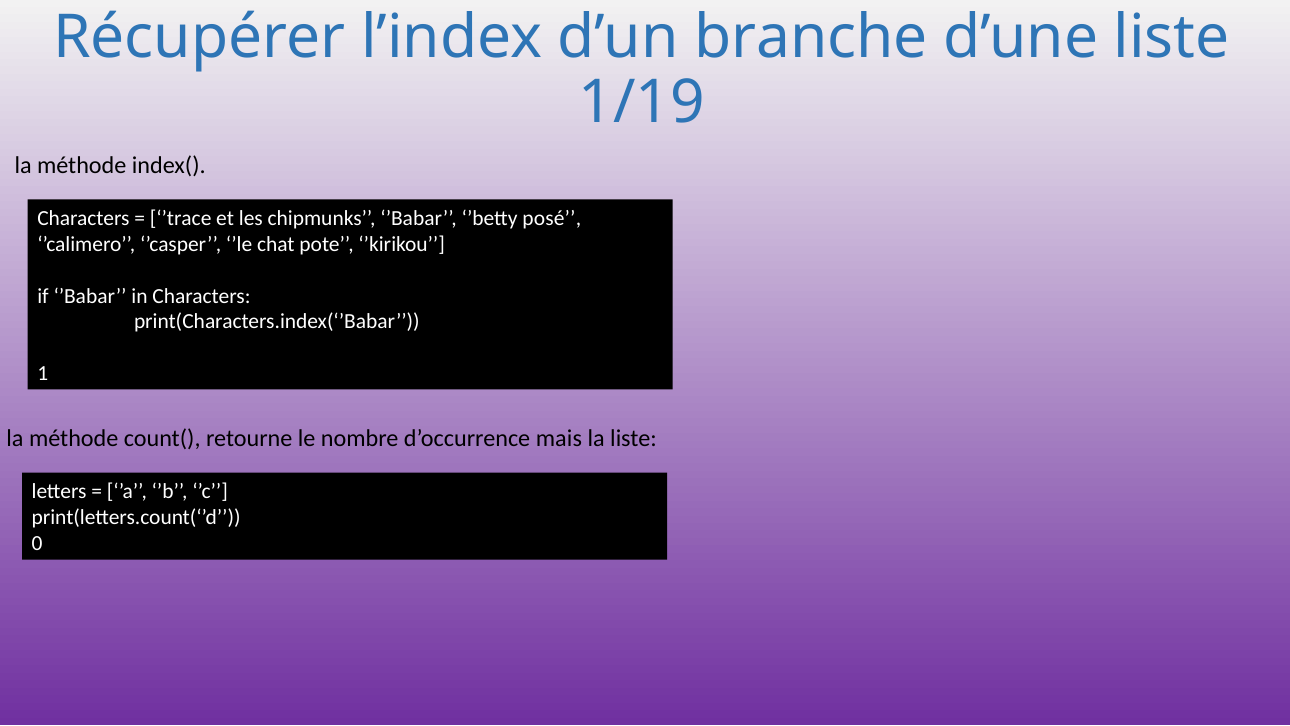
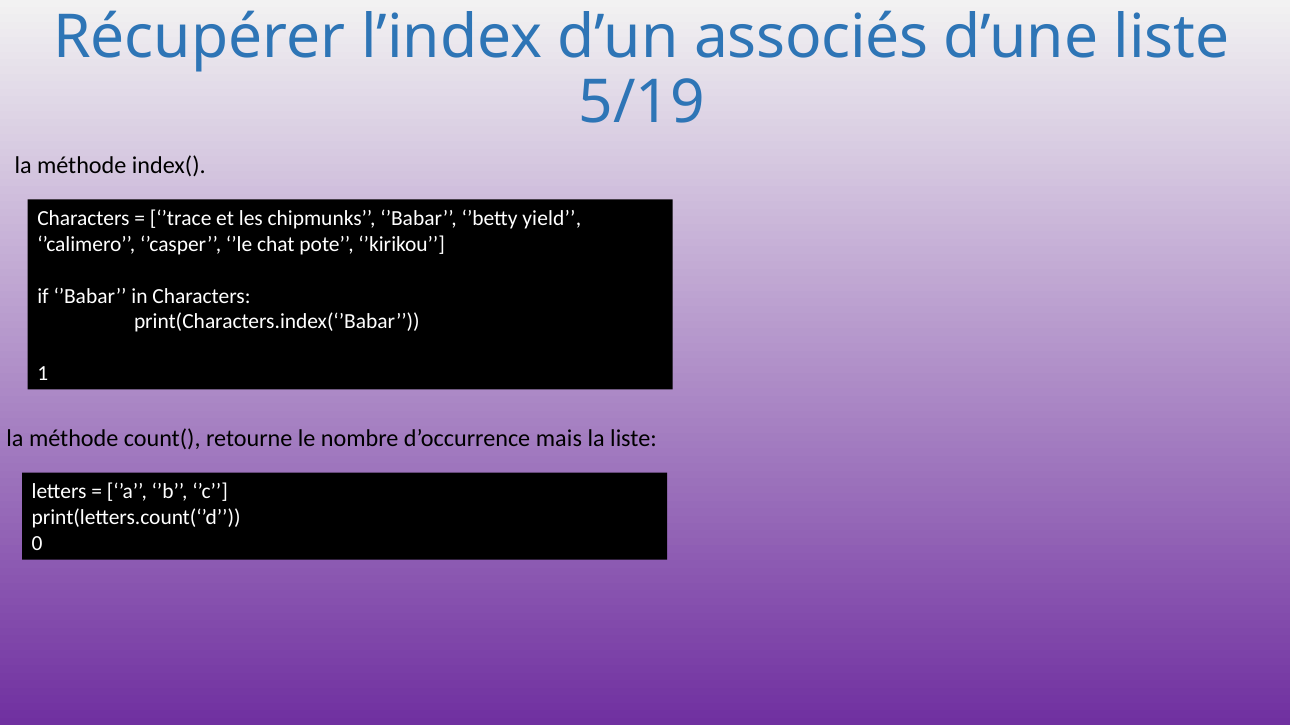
branche: branche -> associés (811, 37)
1/19: 1/19 -> 5/19 (642, 102)
posé: posé -> yield (552, 218)
